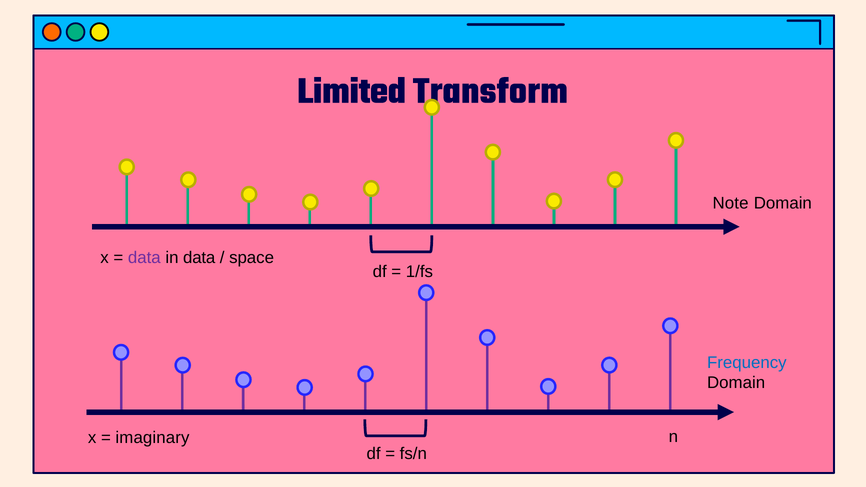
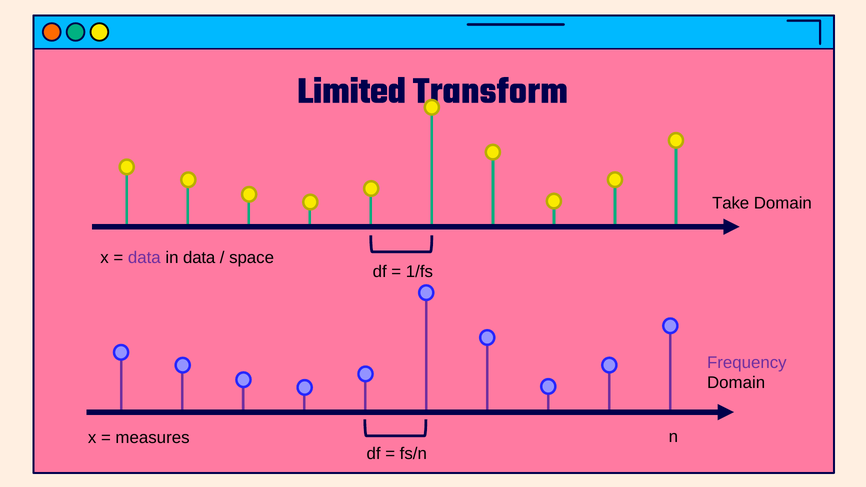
Note: Note -> Take (731, 203)
Frequency colour: blue -> purple (747, 363)
imaginary: imaginary -> measures (153, 438)
